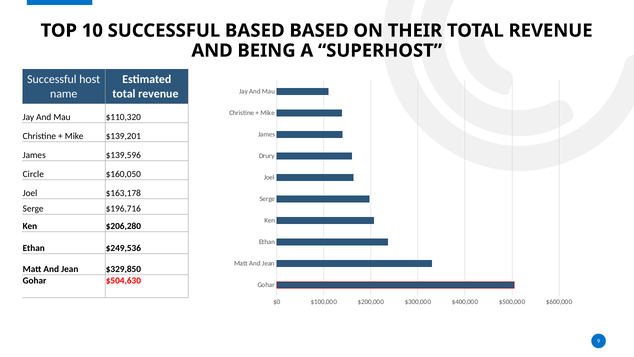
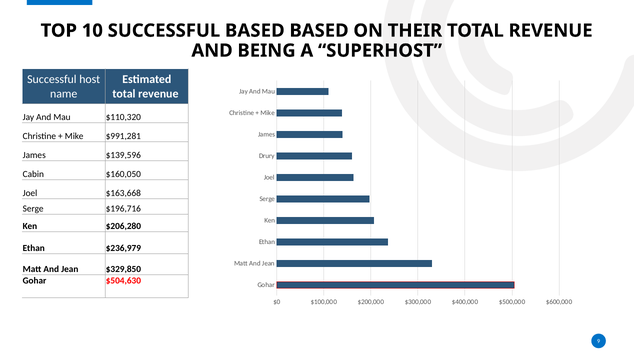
$139,201: $139,201 -> $991,281 (123, 136)
Circle: Circle -> Cabin (33, 174)
$163,178: $163,178 -> $163,668 (123, 193)
$249,536: $249,536 -> $236,979 (123, 248)
